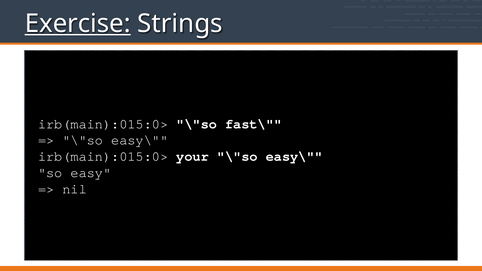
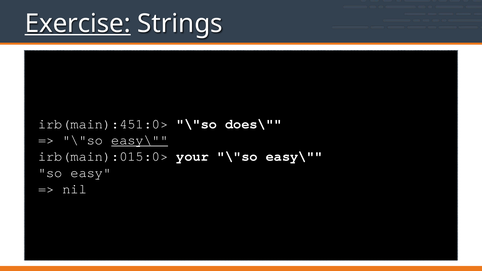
irb(main):015:0>: irb(main):015:0> -> irb(main):451:0> (103, 124)
fast\: fast\ -> does\ (254, 124)
easy\ underline: none -> present (140, 140)
